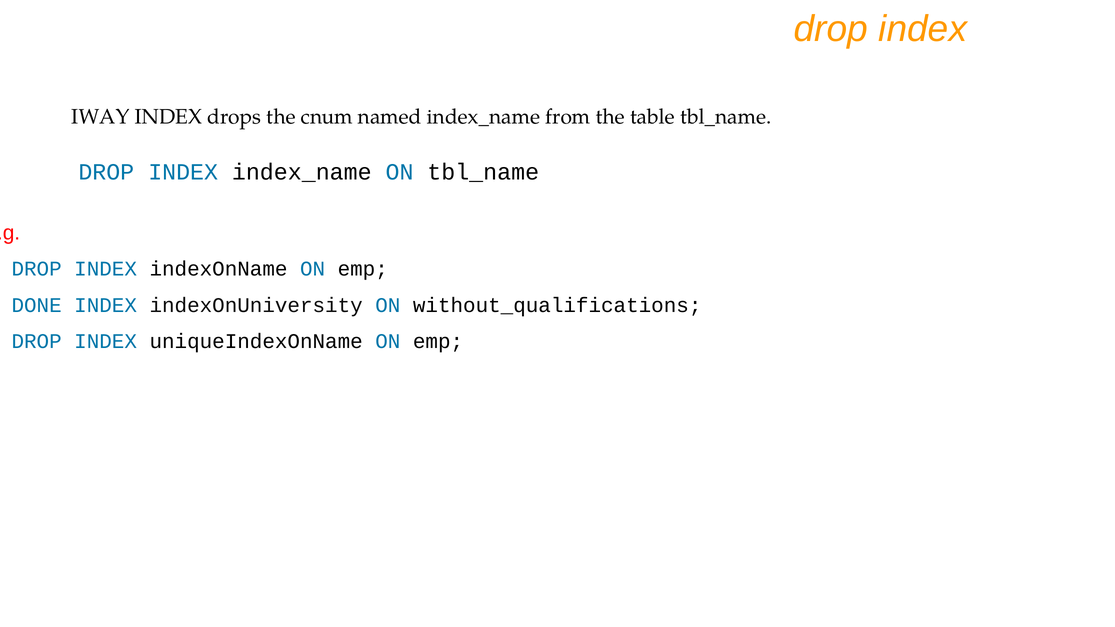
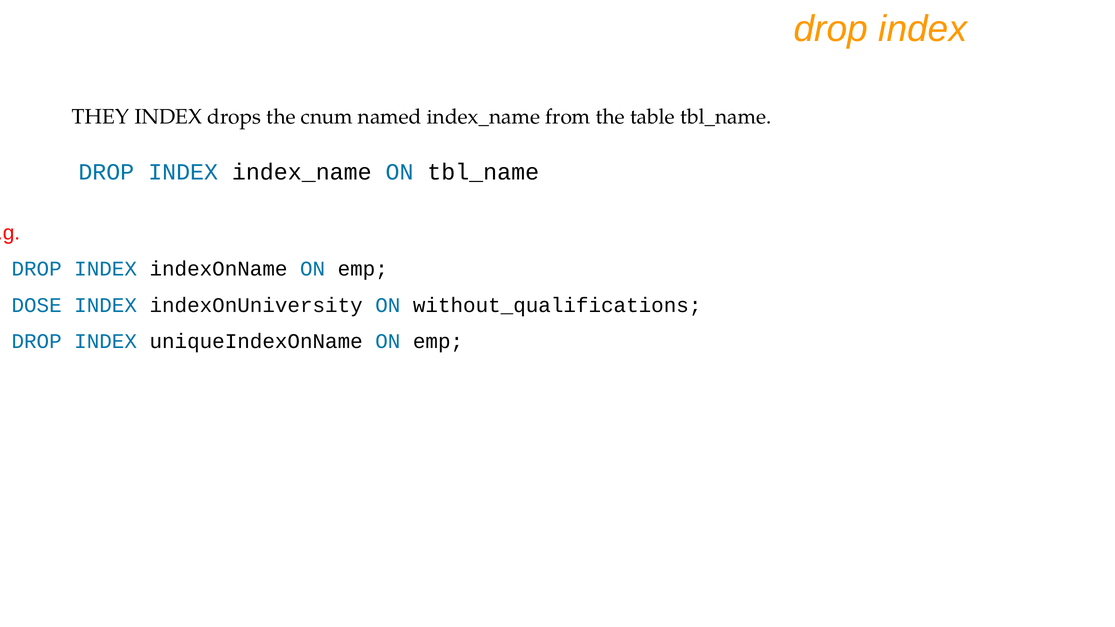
IWAY: IWAY -> THEY (101, 117)
DONE: DONE -> DOSE (37, 305)
